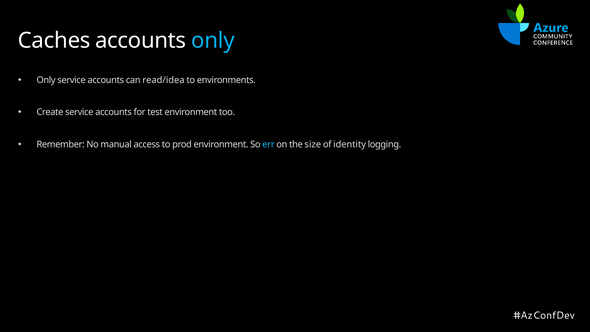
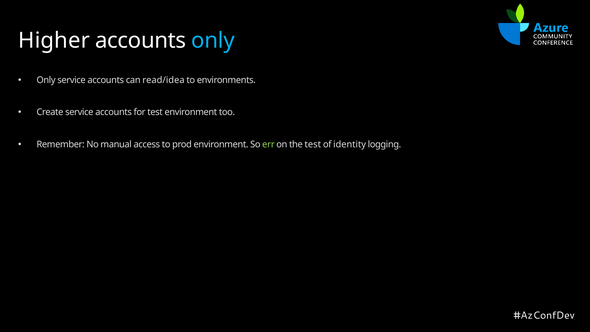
Caches: Caches -> Higher (54, 41)
err colour: light blue -> light green (268, 144)
the size: size -> test (313, 144)
